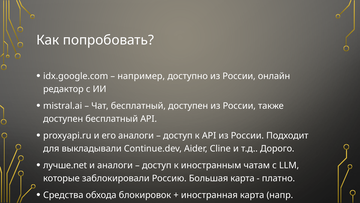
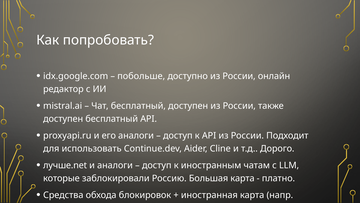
например: например -> побольше (141, 76)
выкладывали: выкладывали -> использовать (92, 148)
